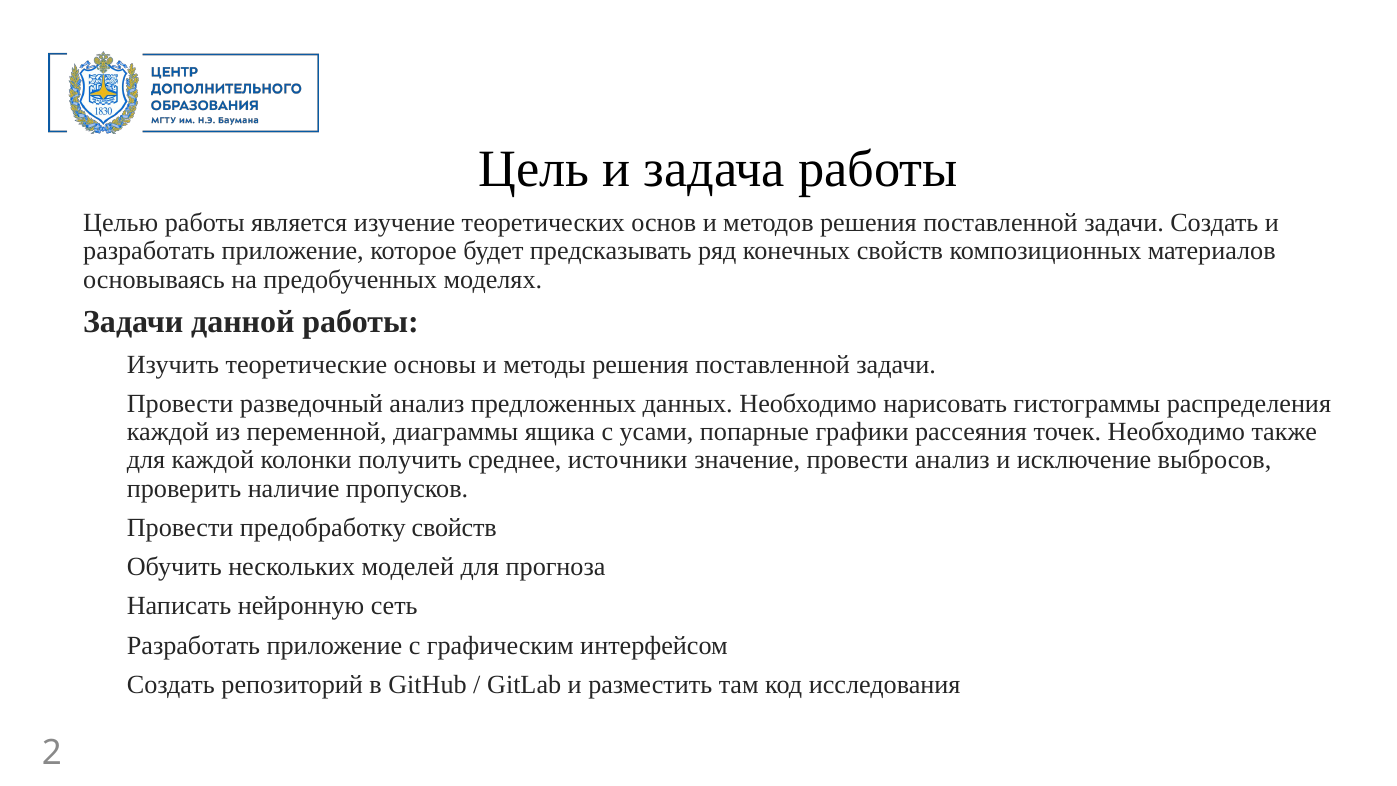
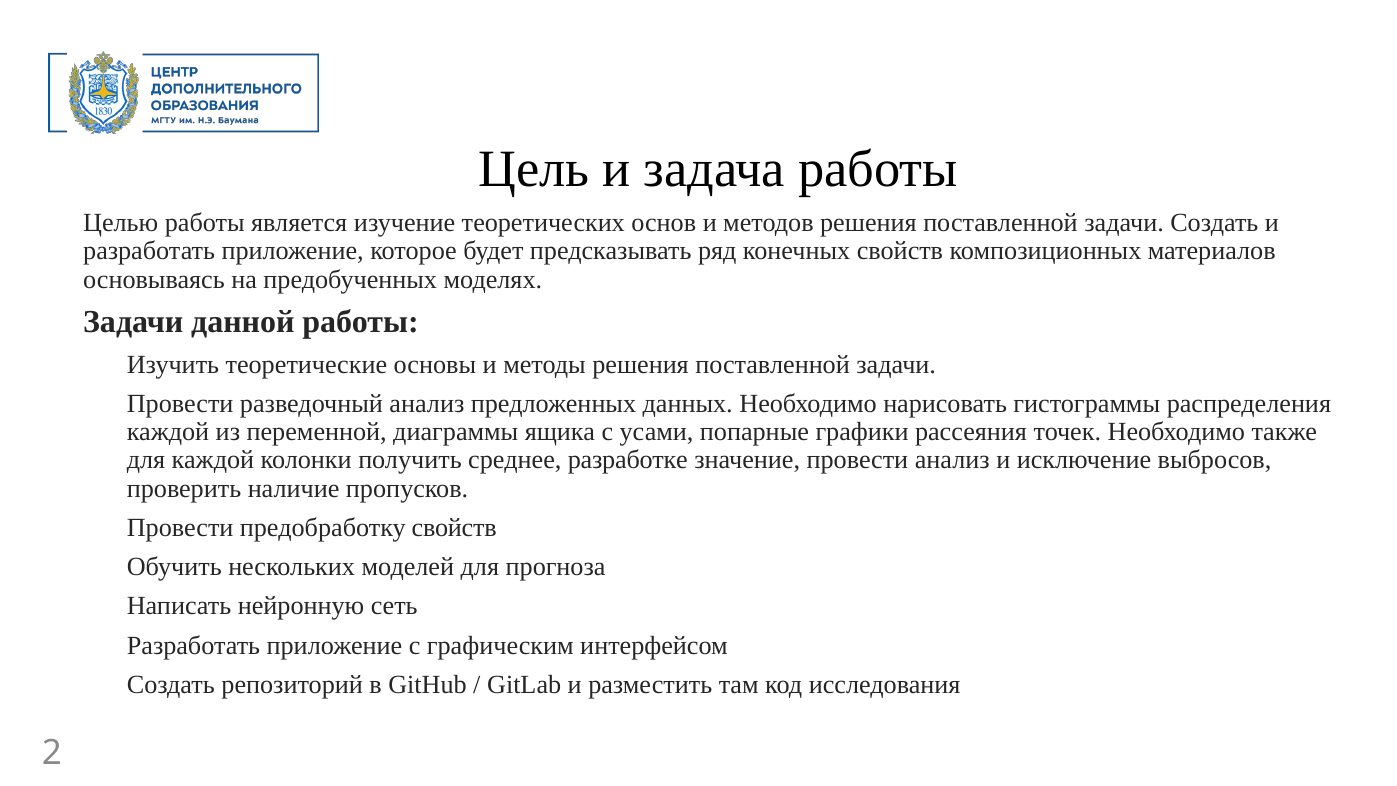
источники: источники -> разработке (628, 460)
